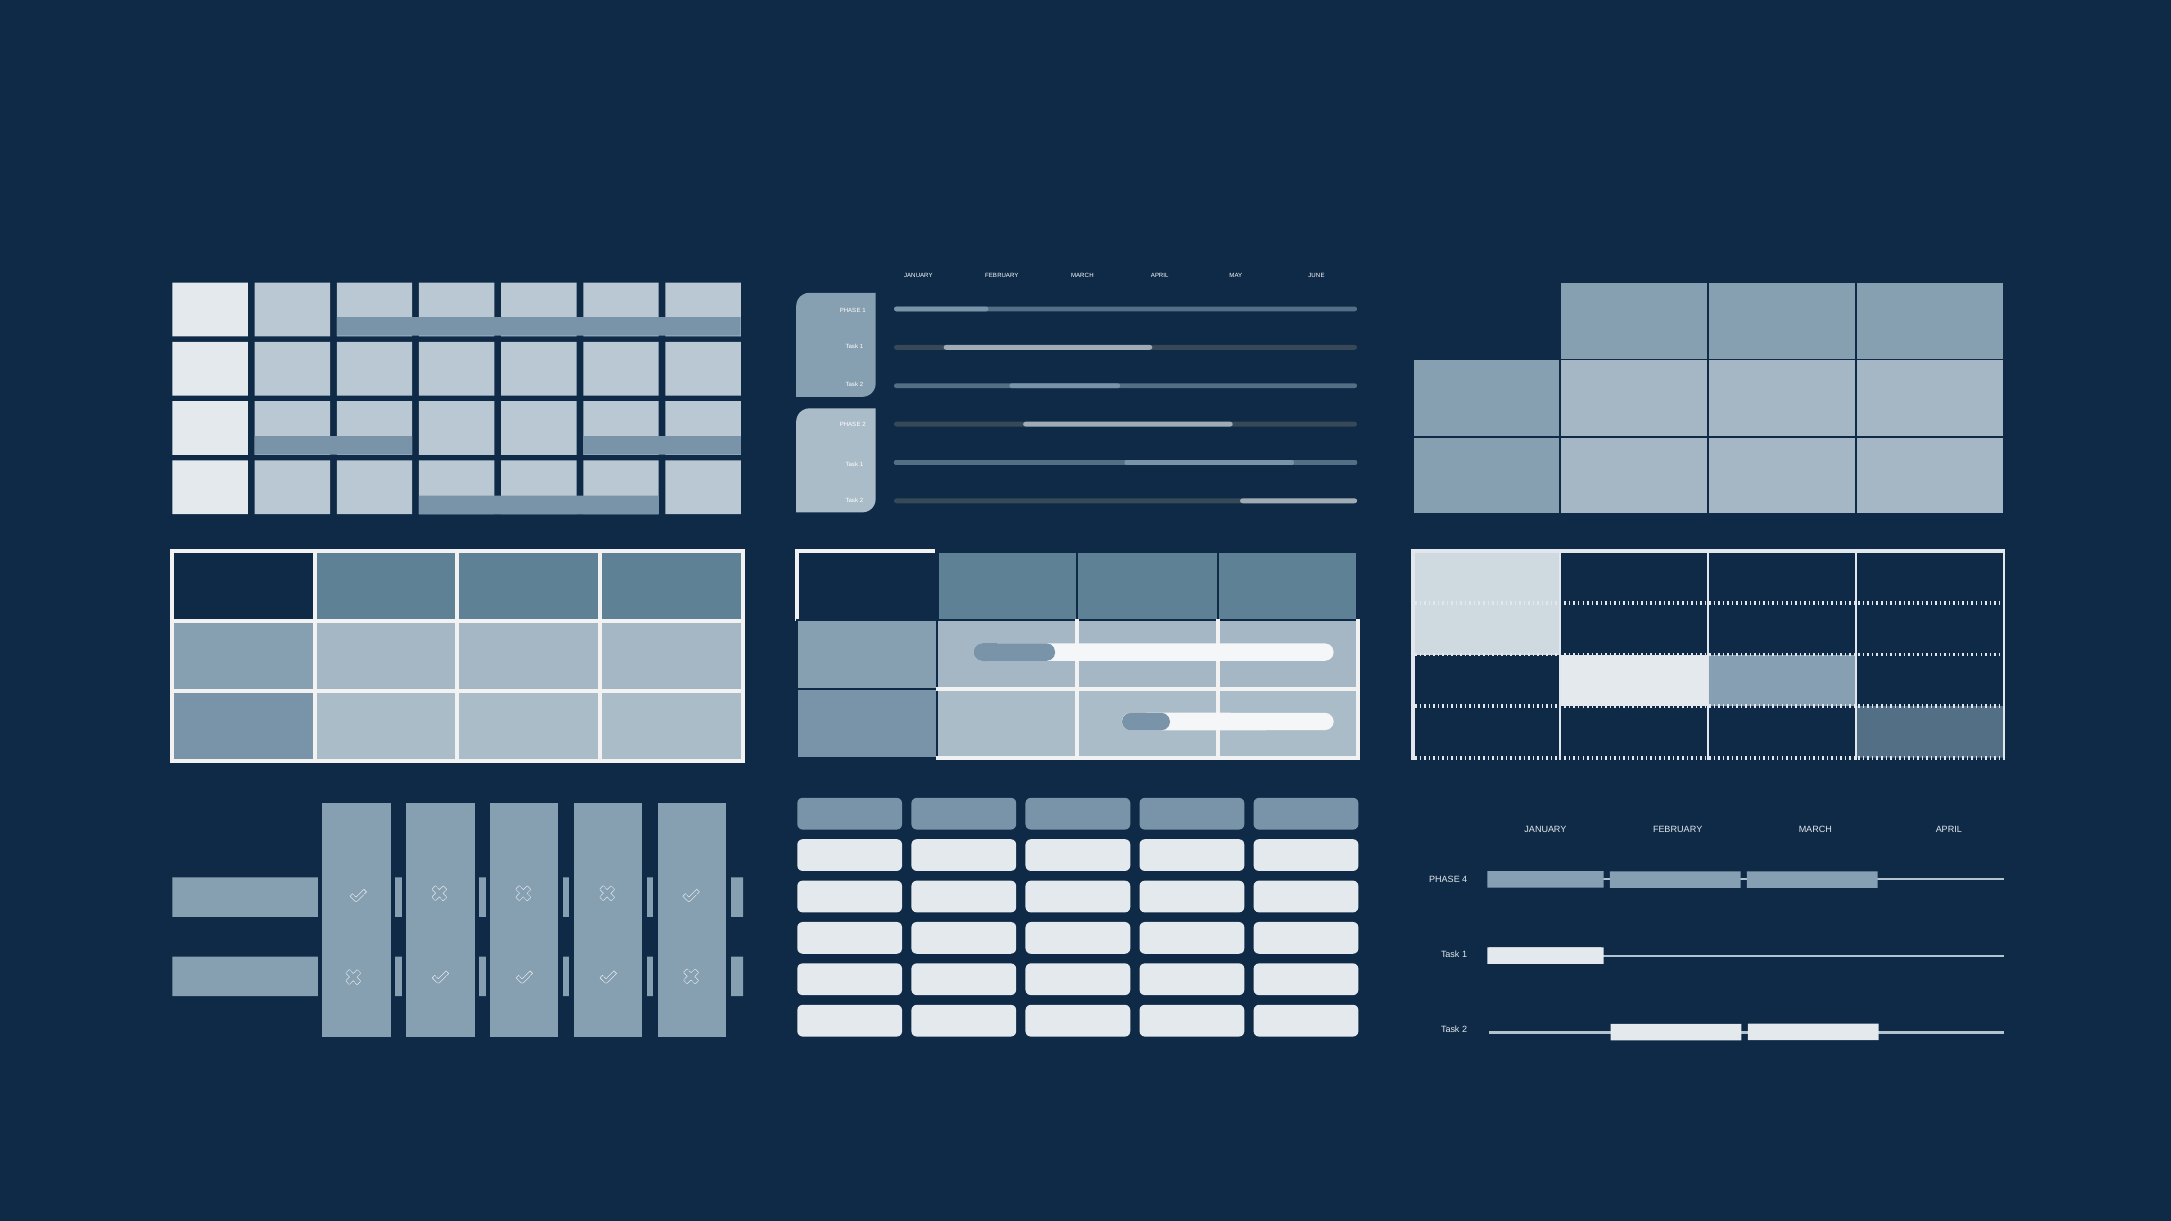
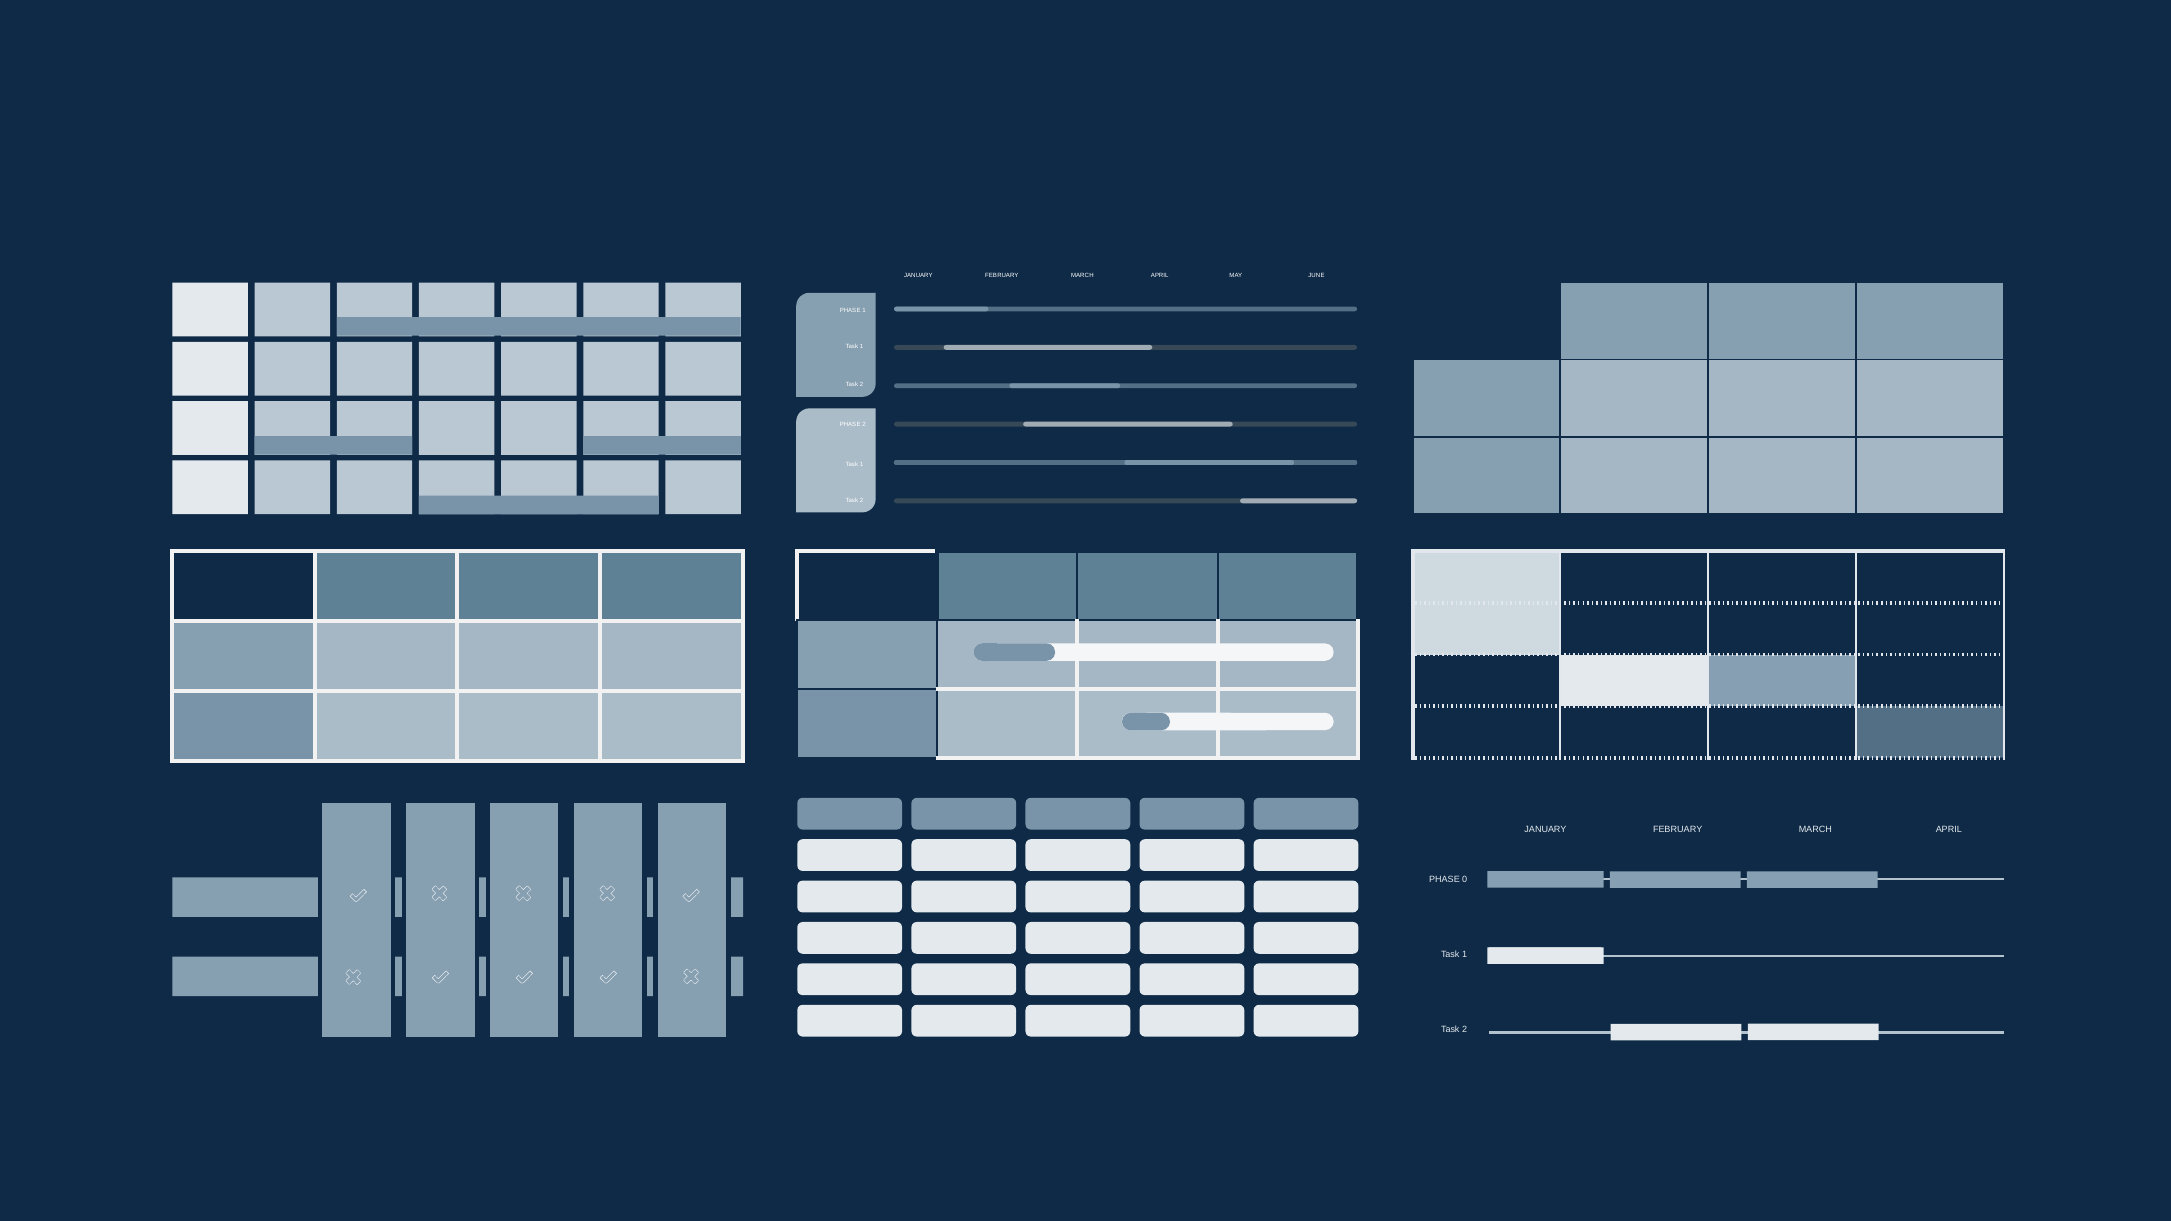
4: 4 -> 0 (1465, 880)
